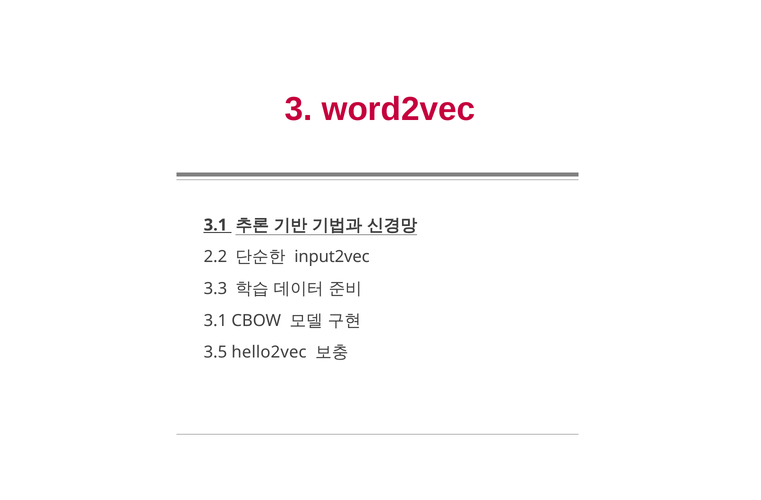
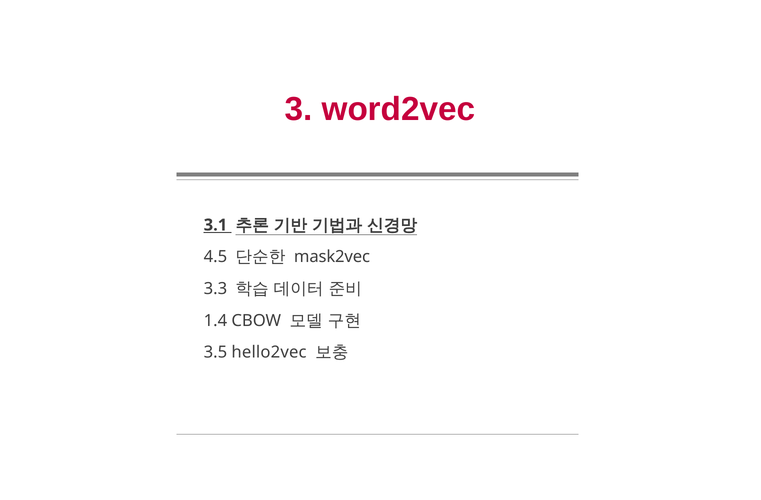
2.2: 2.2 -> 4.5 (215, 257)
input2vec: input2vec -> mask2vec (332, 257)
3.1: 3.1 -> 1.4 (215, 321)
